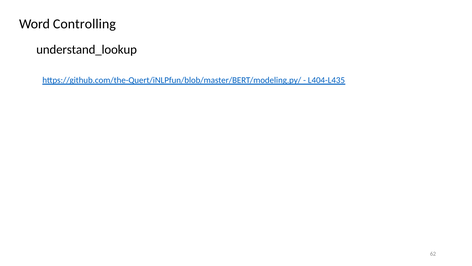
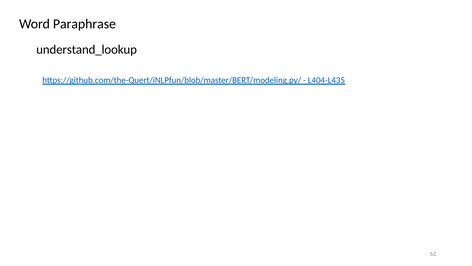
Controlling: Controlling -> Paraphrase (84, 24)
